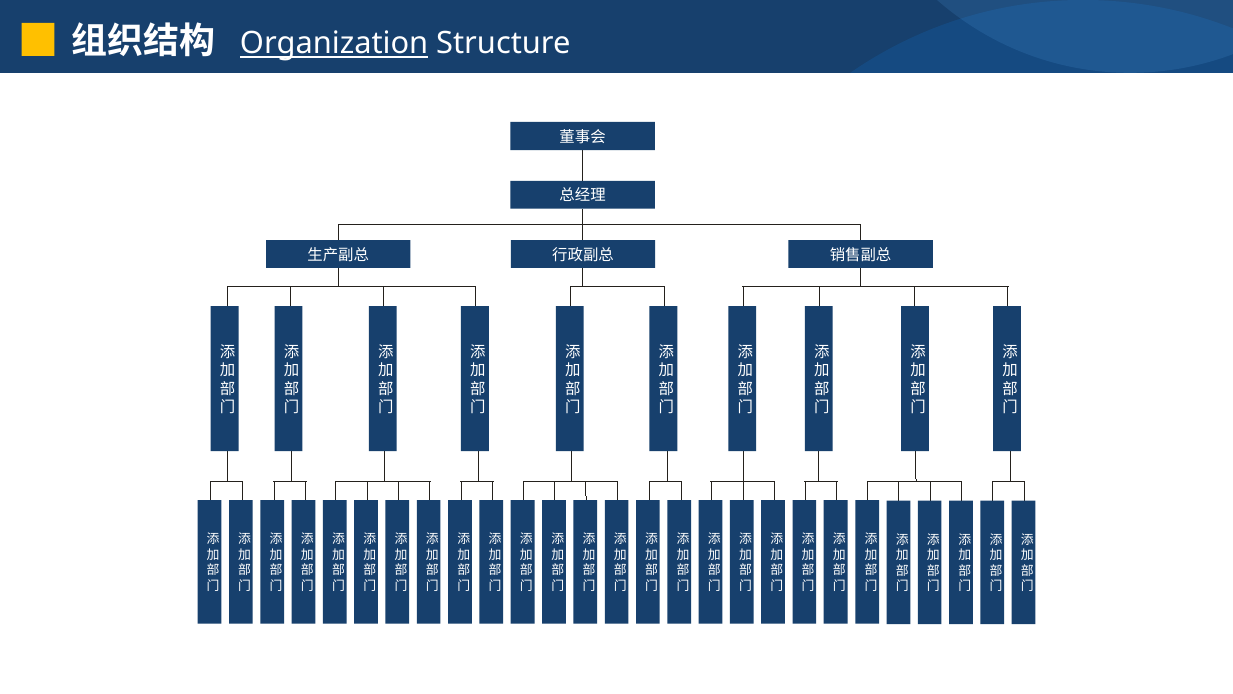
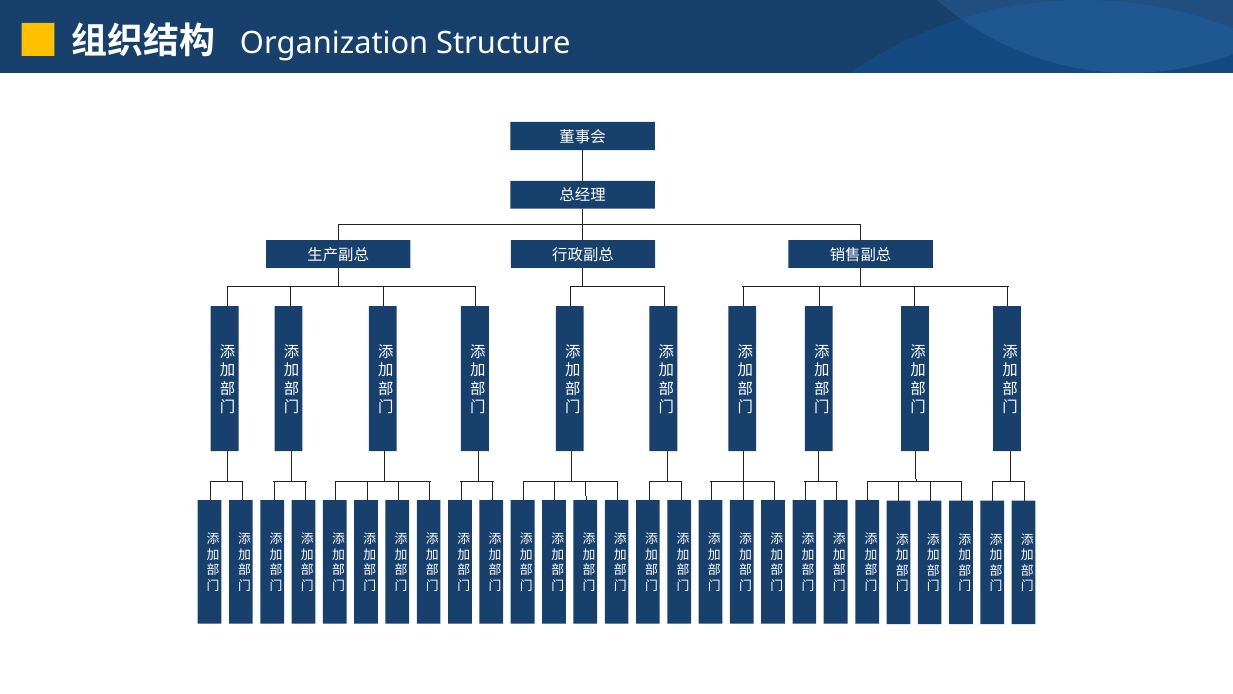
Organization underline: present -> none (334, 44)
